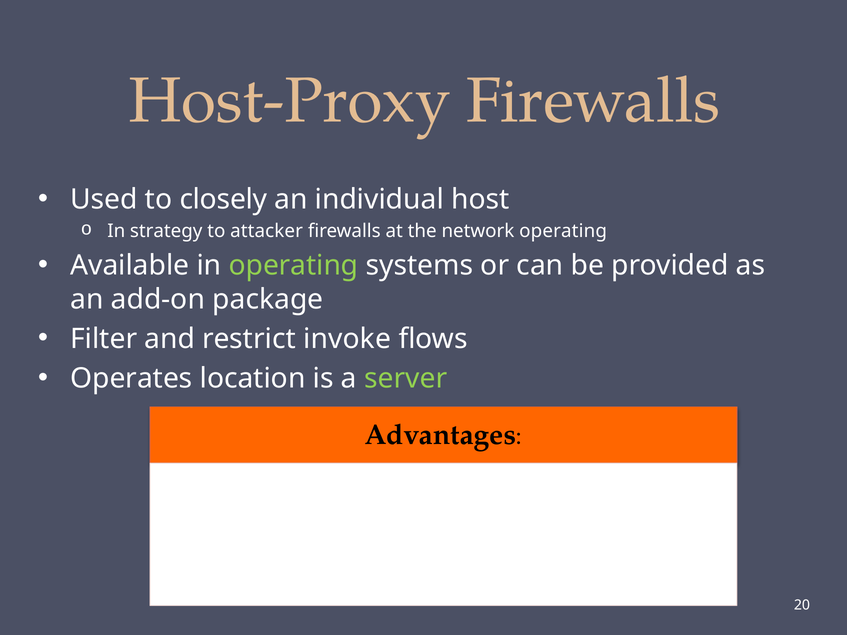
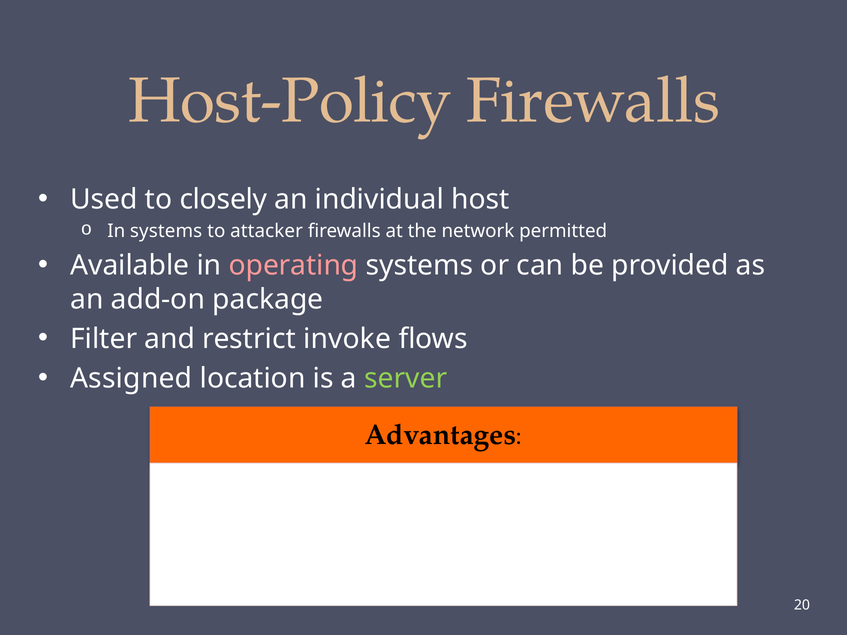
Host-Proxy: Host-Proxy -> Host-Policy (290, 101)
In strategy: strategy -> systems (166, 231)
network operating: operating -> permitted (563, 231)
operating colour: light green -> pink (294, 265)
Operates: Operates -> Assigned (131, 378)
